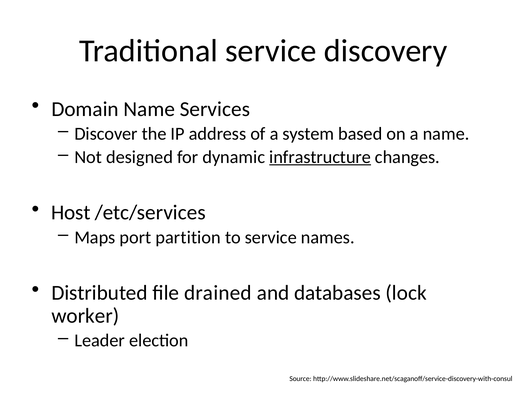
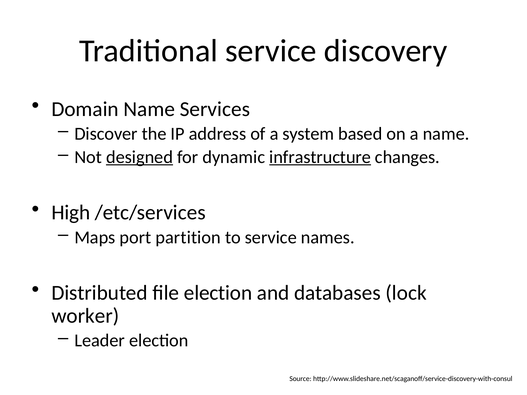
designed underline: none -> present (140, 157)
Host: Host -> High (71, 213)
file drained: drained -> election (218, 293)
